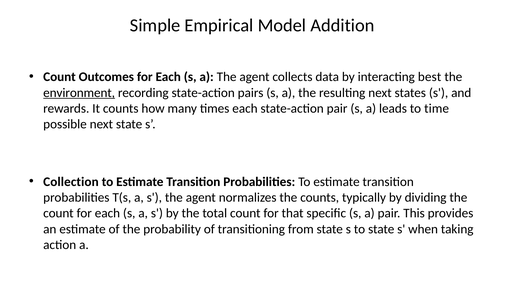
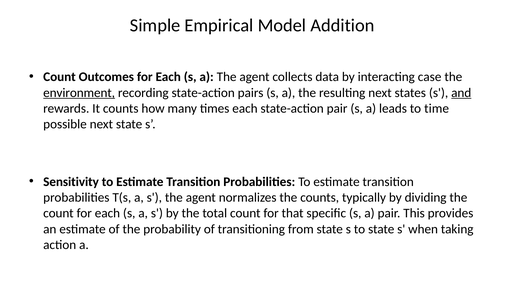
best: best -> case (430, 77)
and underline: none -> present (461, 93)
Collection: Collection -> Sensitivity (71, 182)
